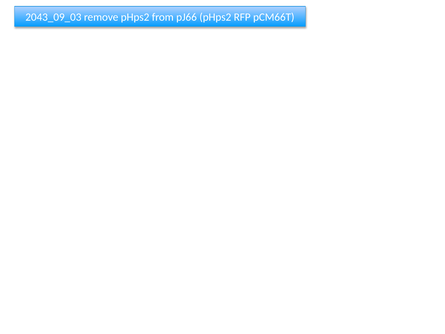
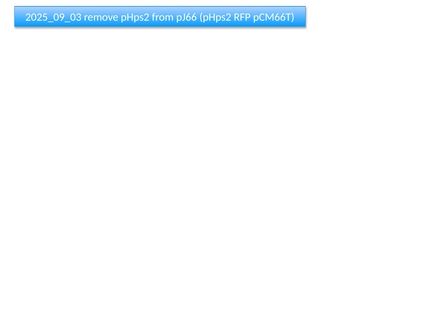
2043_09_03: 2043_09_03 -> 2025_09_03 (53, 17)
